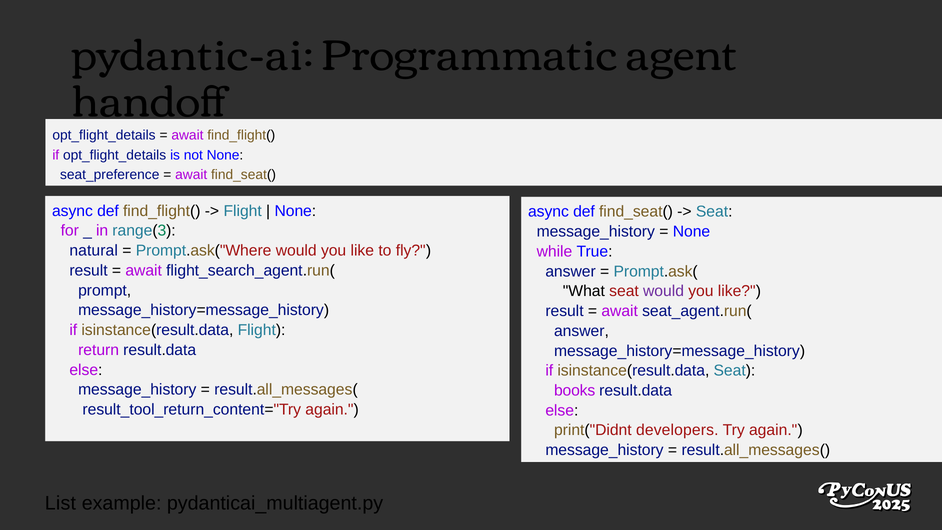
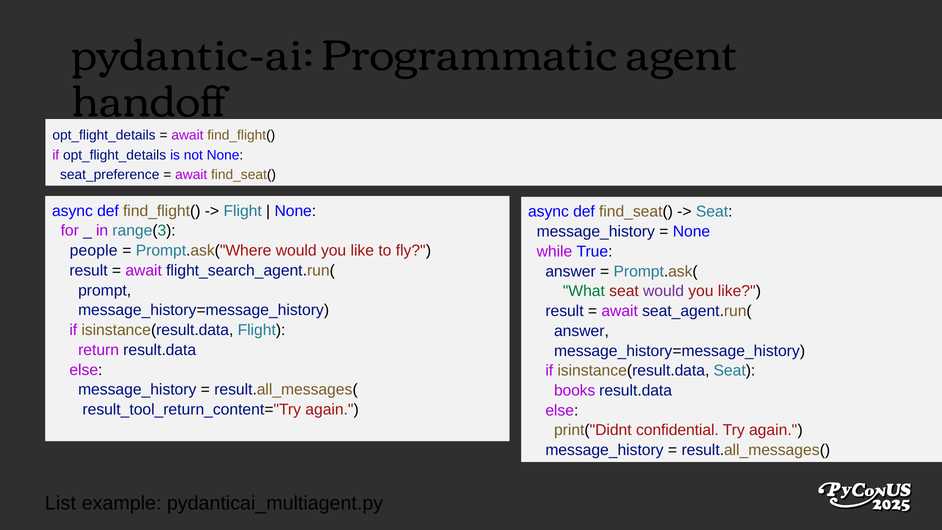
natural: natural -> people (94, 251)
What colour: black -> green (584, 291)
developers: developers -> confidential (677, 430)
